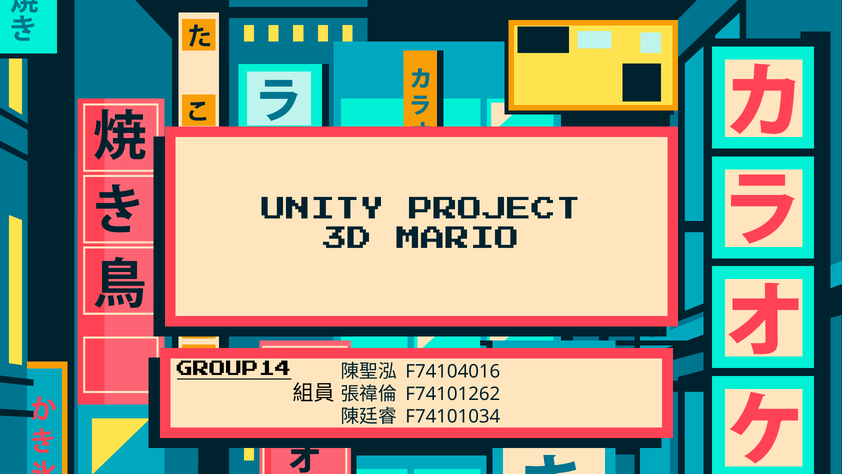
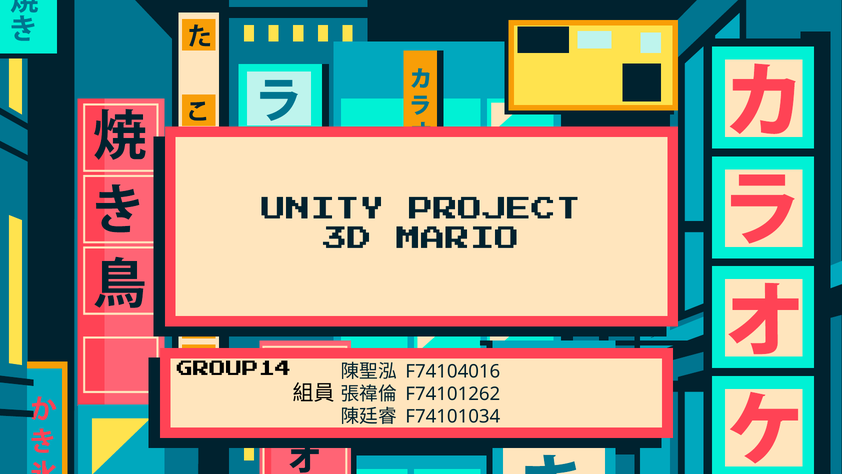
GROUP14 underline: present -> none (234, 372)
